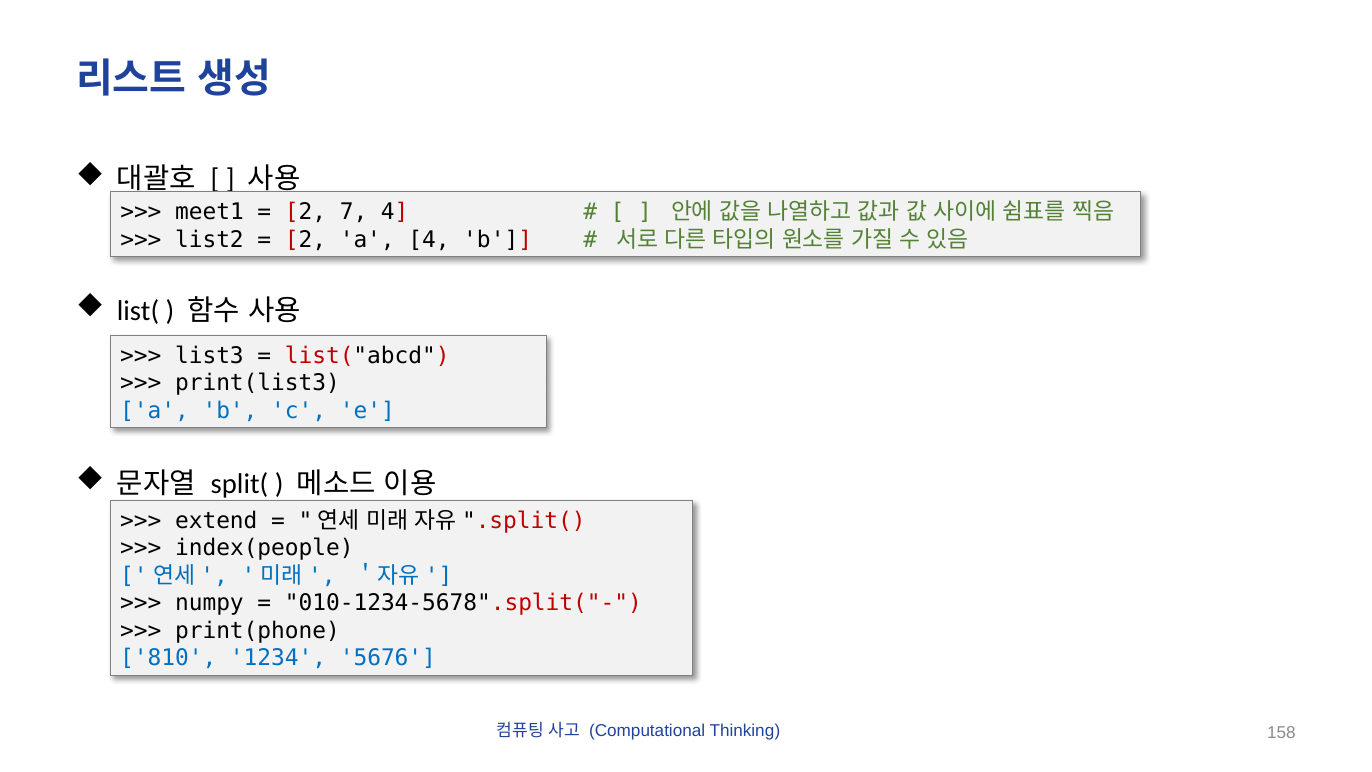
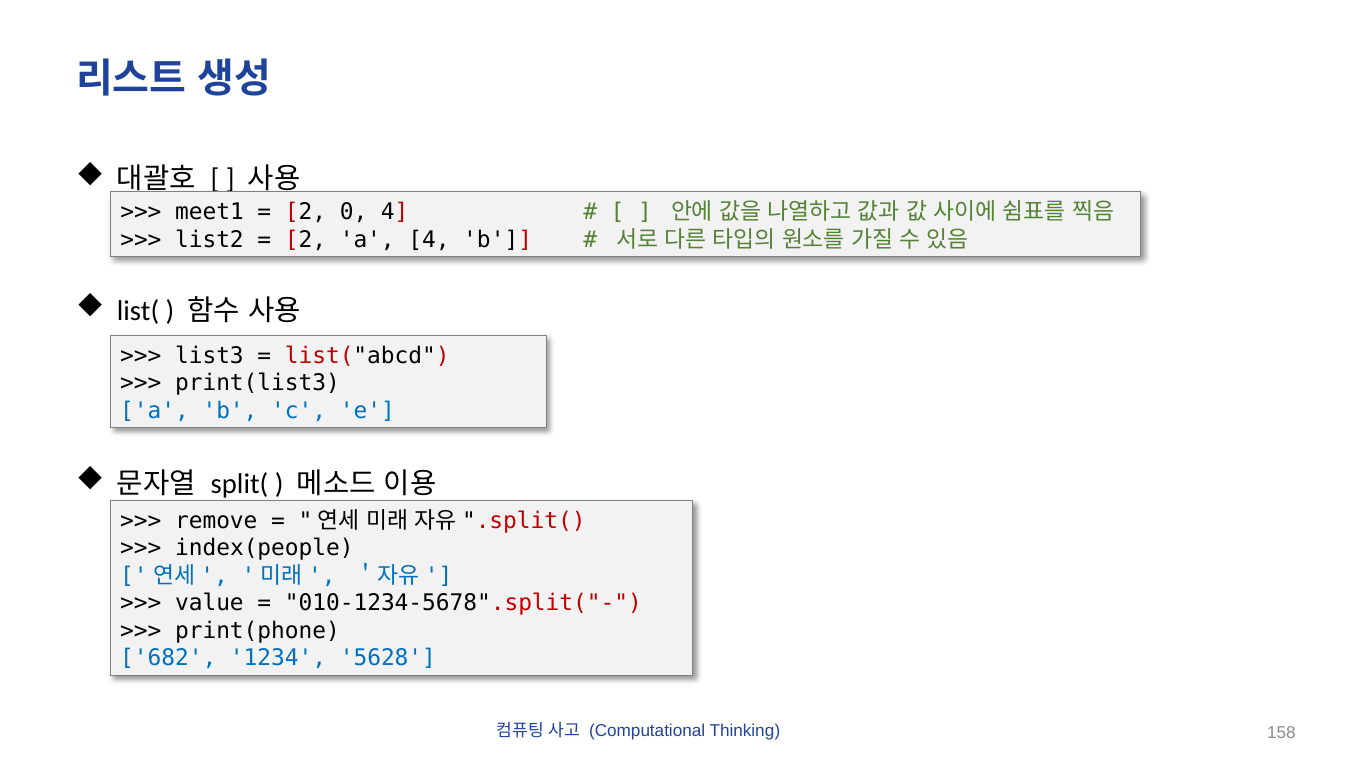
7: 7 -> 0 (354, 212)
extend: extend -> remove (216, 521)
numpy: numpy -> value (209, 603)
810: 810 -> 682 (168, 658)
5676: 5676 -> 5628 (388, 658)
